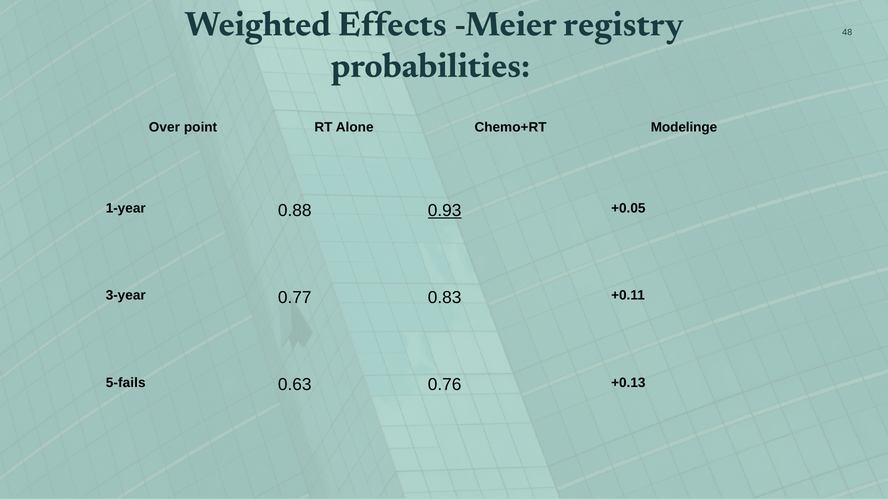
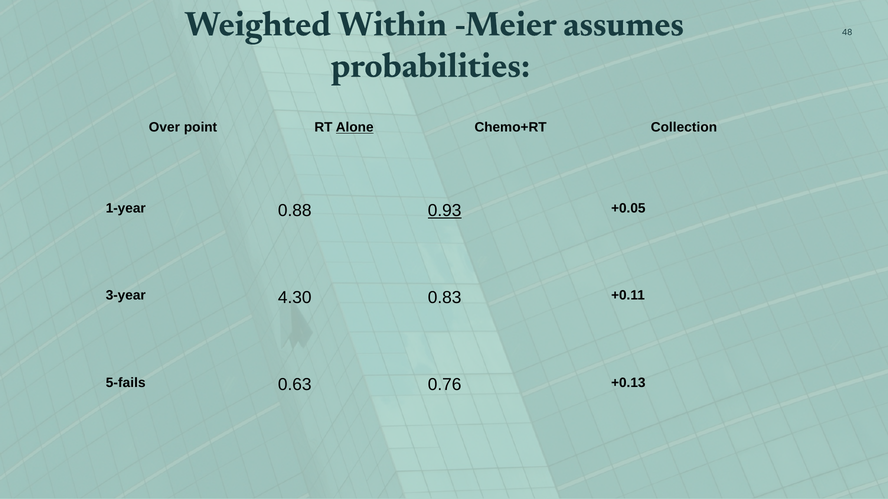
Effects: Effects -> Within (392, 24)
registry: registry -> assumes (624, 24)
Alone underline: none -> present (355, 128)
Modelinge: Modelinge -> Collection (684, 128)
0.77: 0.77 -> 4.30 (295, 298)
